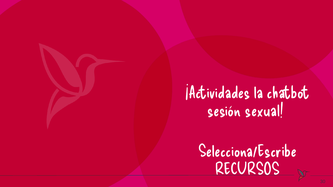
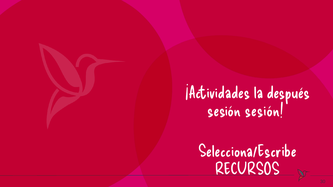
chatbot: chatbot -> después (288, 93)
sesión sexual: sexual -> sesión (264, 111)
